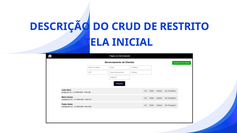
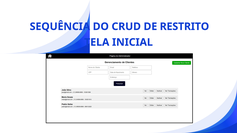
DESCRIÇÃO: DESCRIÇÃO -> SEQUÊNCIA (60, 27)
